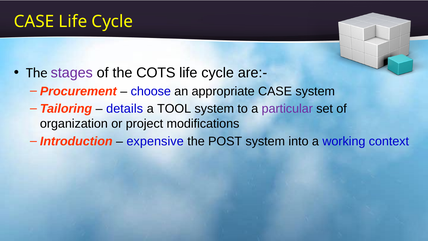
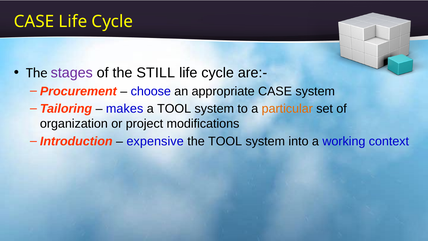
COTS: COTS -> STILL (156, 73)
details: details -> makes (125, 109)
particular colour: purple -> orange (287, 109)
the POST: POST -> TOOL (225, 141)
